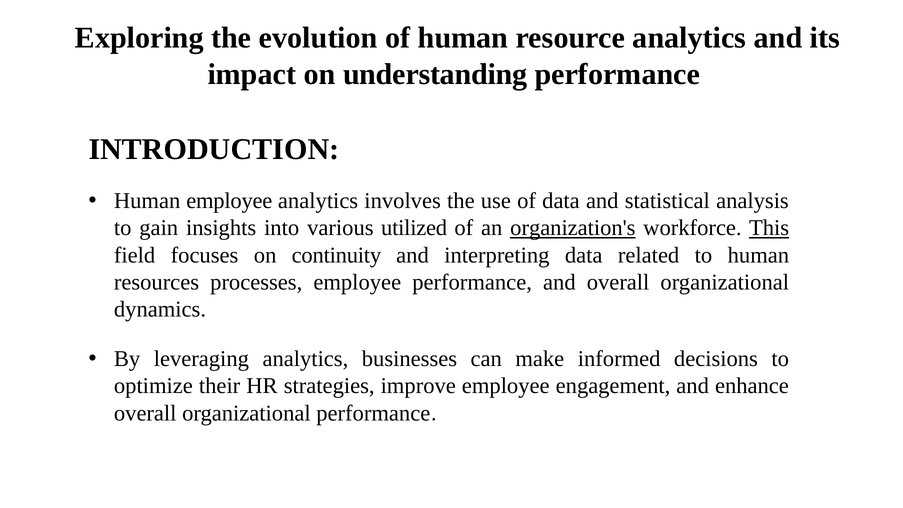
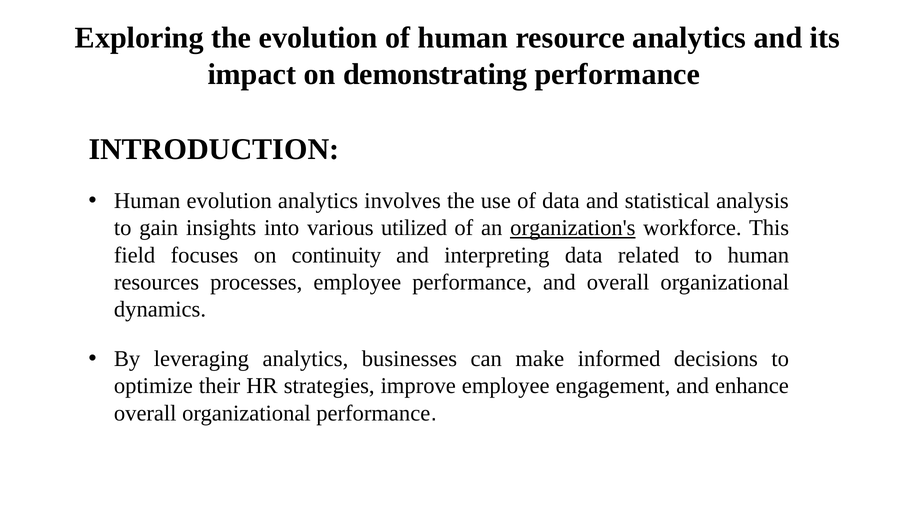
understanding: understanding -> demonstrating (435, 74)
Human employee: employee -> evolution (229, 201)
This underline: present -> none (769, 228)
